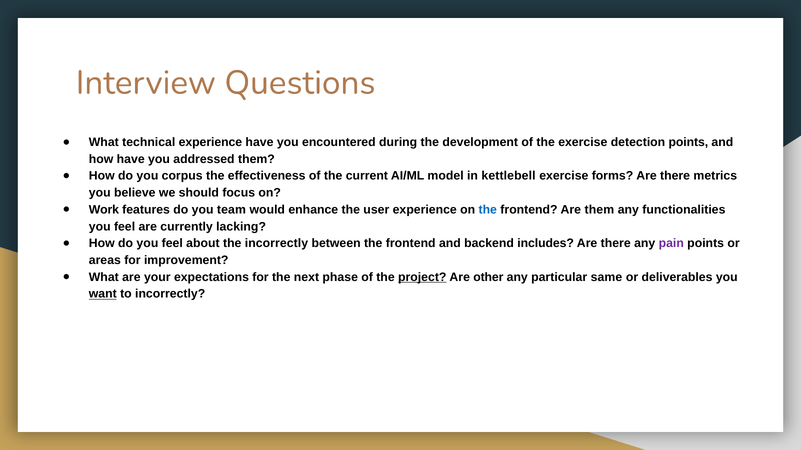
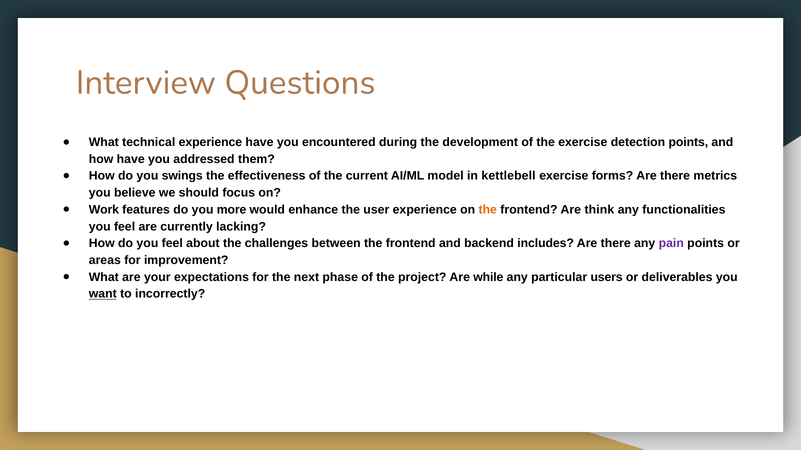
corpus: corpus -> swings (182, 176)
team: team -> more (232, 210)
the colour: blue -> orange (488, 210)
Are them: them -> think (599, 210)
the incorrectly: incorrectly -> challenges (276, 244)
project underline: present -> none (422, 277)
other: other -> while (488, 277)
same: same -> users (607, 277)
